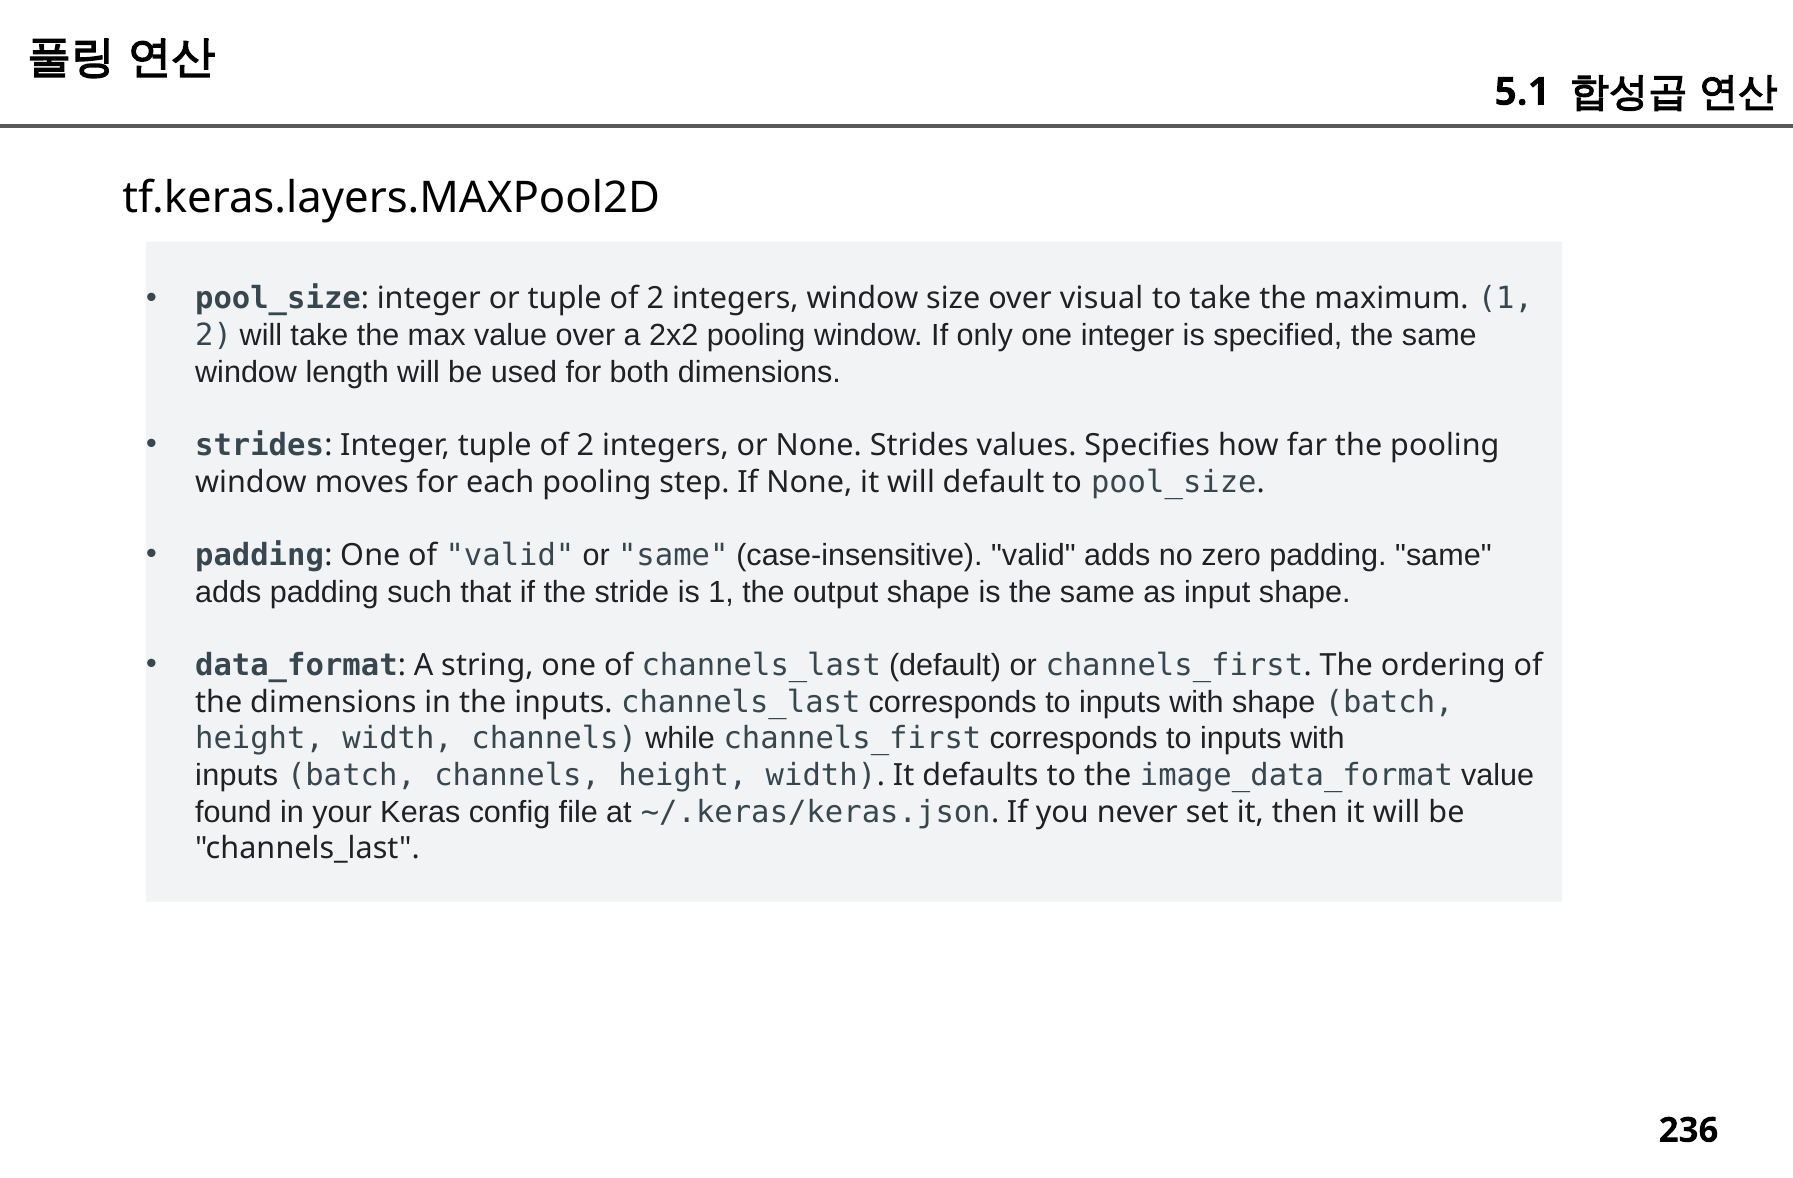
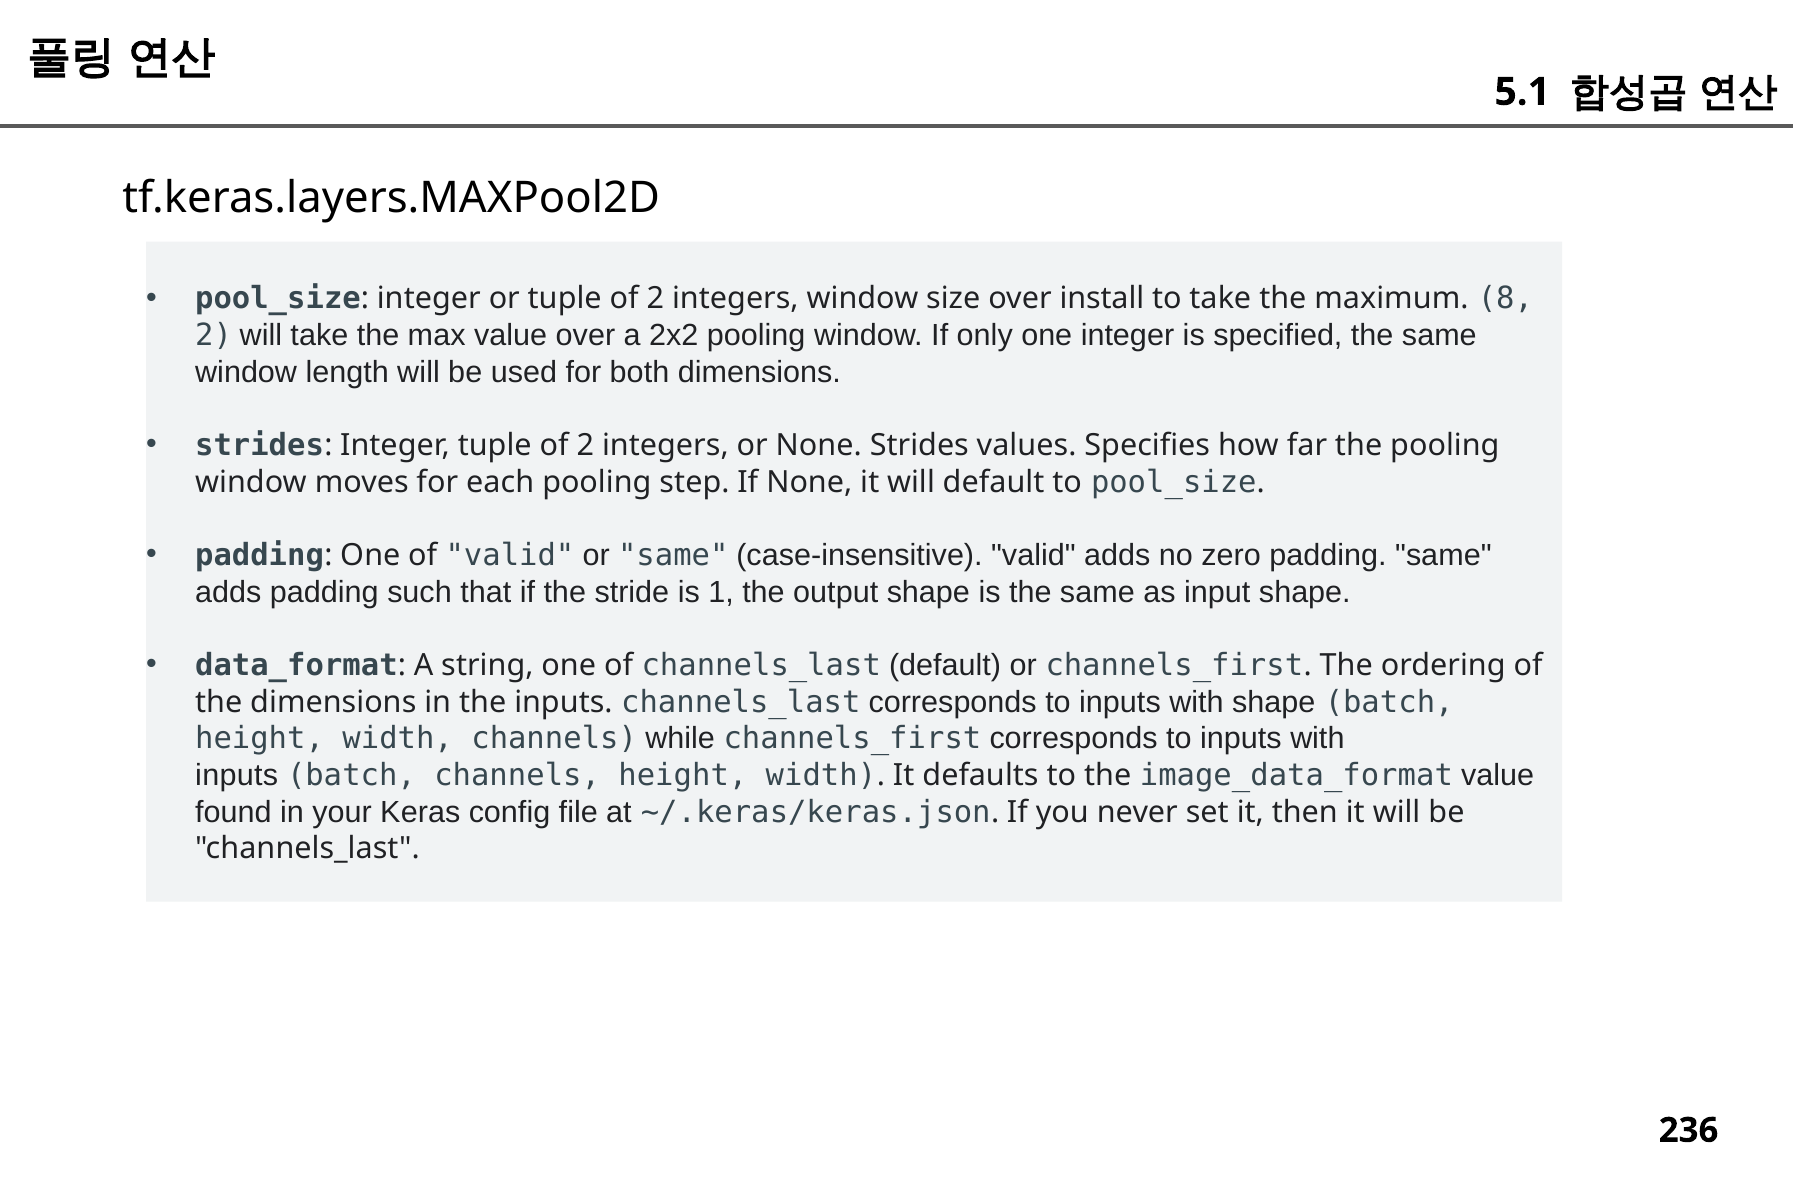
visual: visual -> install (1102, 299)
maximum 1: 1 -> 8 (1505, 299)
